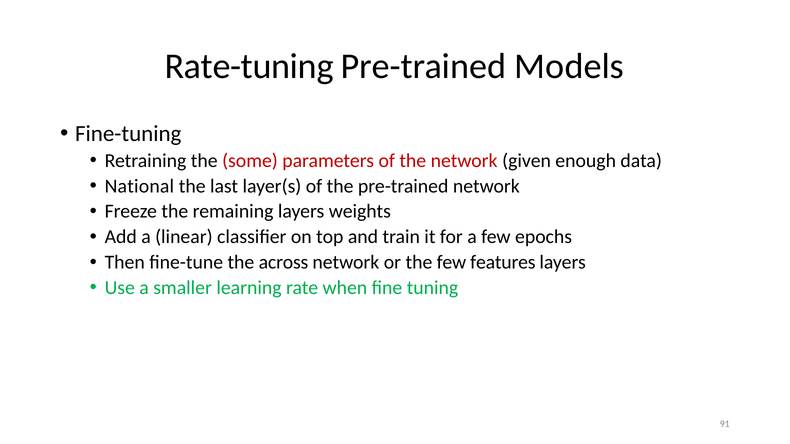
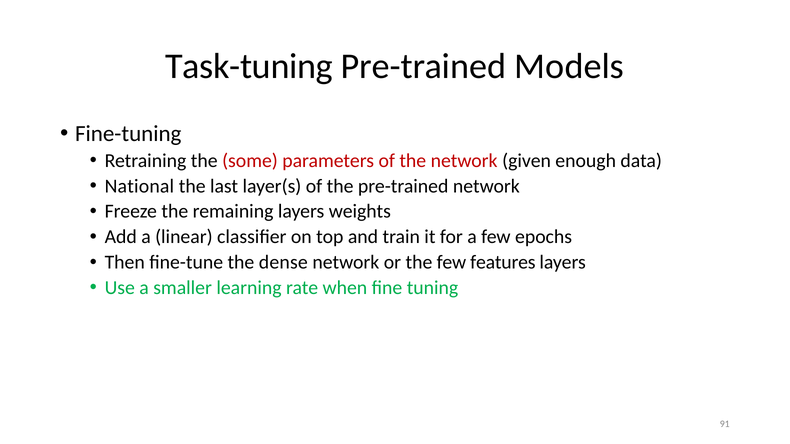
Rate-tuning: Rate-tuning -> Task-tuning (249, 66)
across: across -> dense (283, 263)
